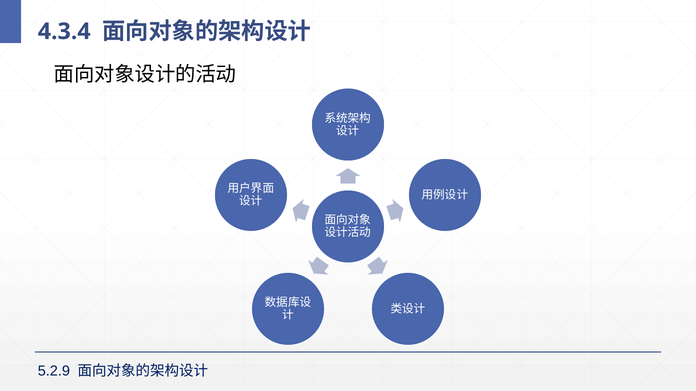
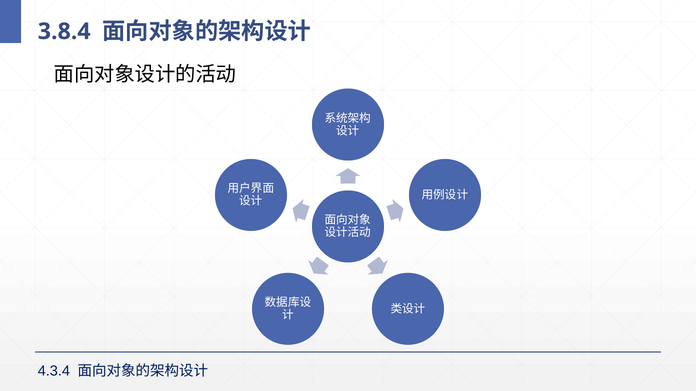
4.3.4: 4.3.4 -> 3.8.4 (64, 31)
5.2.9: 5.2.9 -> 4.3.4 (54, 372)
